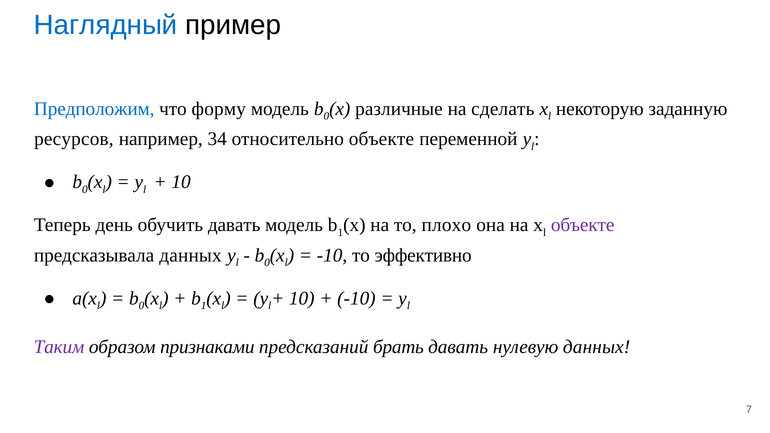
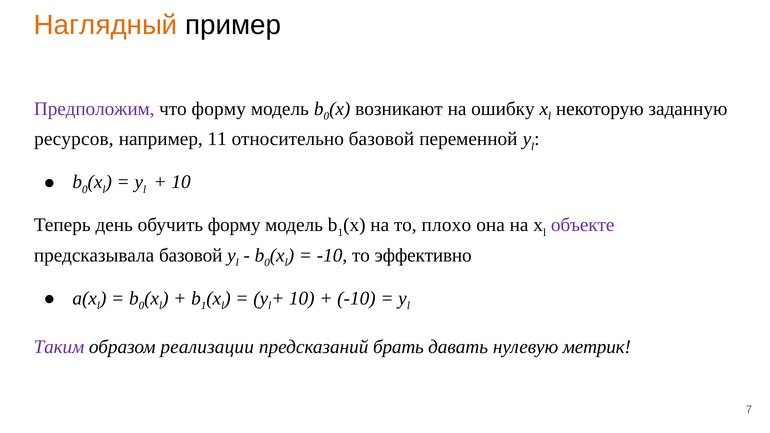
Наглядный colour: blue -> orange (106, 25)
Предположим colour: blue -> purple (94, 109)
различные: различные -> возникают (399, 109)
сделать: сделать -> ошибку (503, 109)
34: 34 -> 11 (217, 139)
относительно объекте: объекте -> базовой (381, 139)
обучить давать: давать -> форму (234, 225)
предсказывала данных: данных -> базовой (191, 255)
признаками: признаками -> реализации (207, 347)
нулевую данных: данных -> метрик (597, 347)
